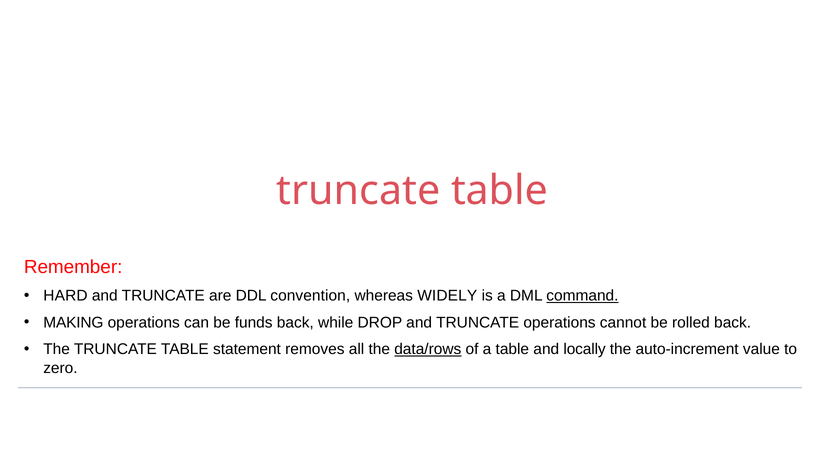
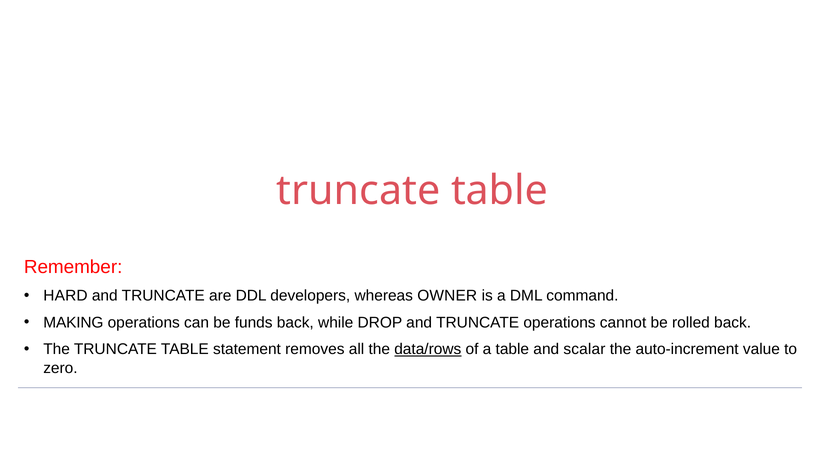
convention: convention -> developers (310, 296)
WIDELY: WIDELY -> OWNER (447, 296)
command underline: present -> none (582, 296)
locally: locally -> scalar (584, 349)
